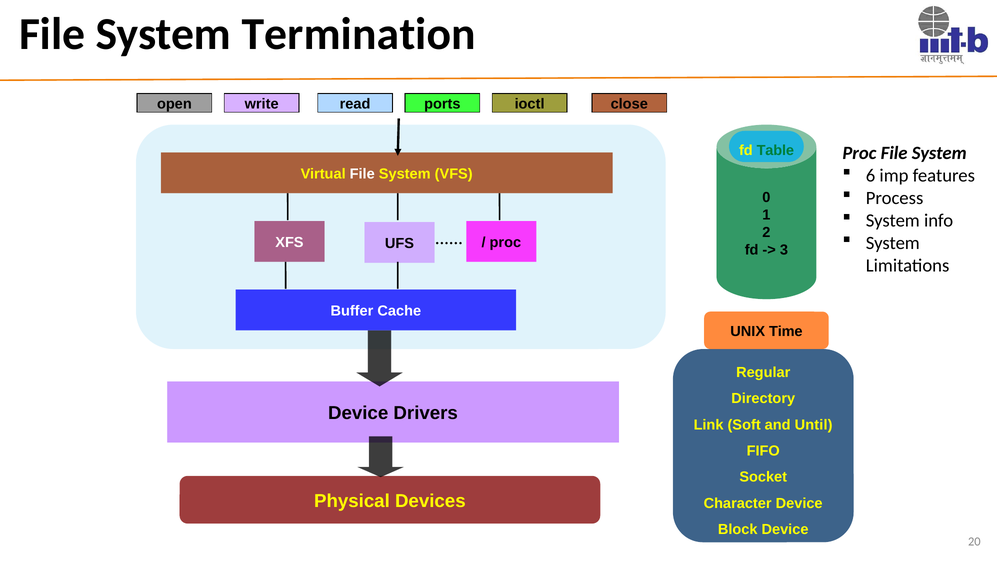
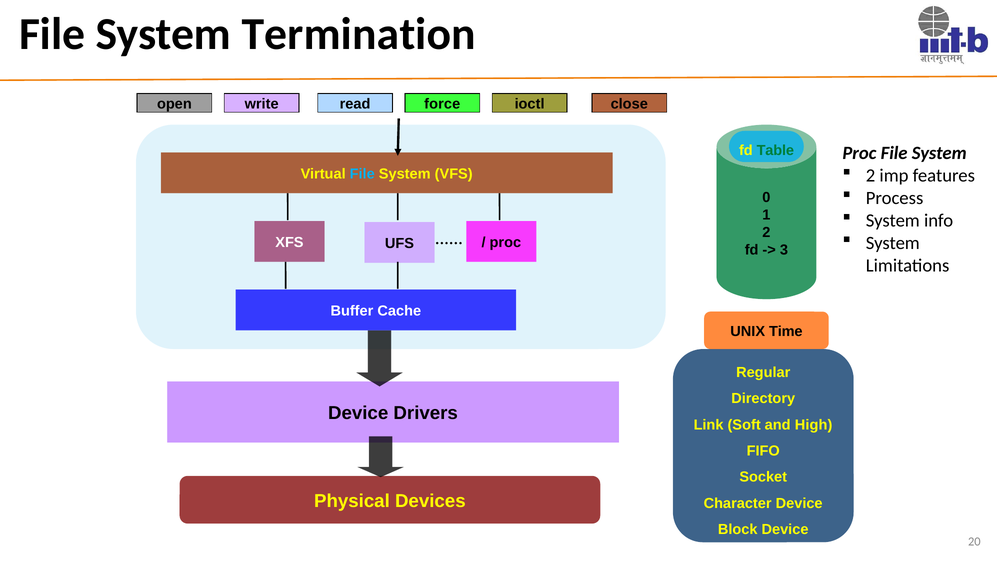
ports: ports -> force (442, 104)
6: 6 -> 2 (871, 176)
File colour: white -> light blue (362, 174)
Until: Until -> High (814, 425)
